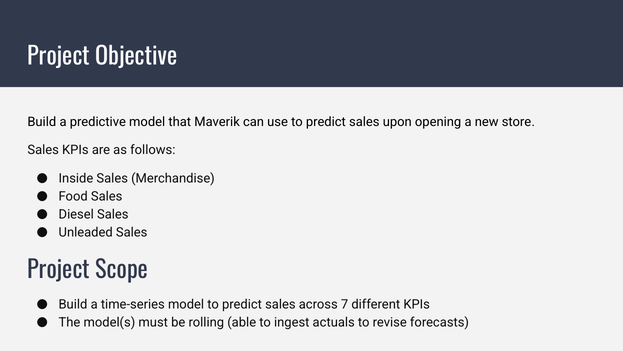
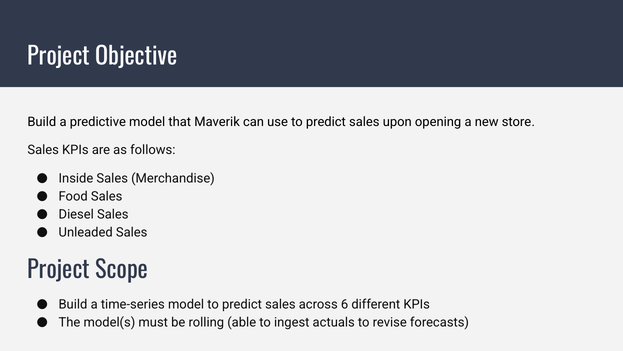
7: 7 -> 6 (345, 304)
